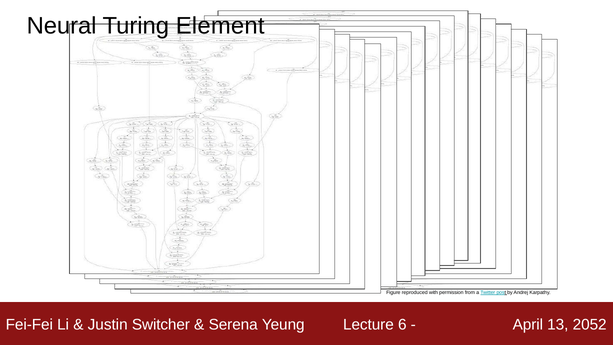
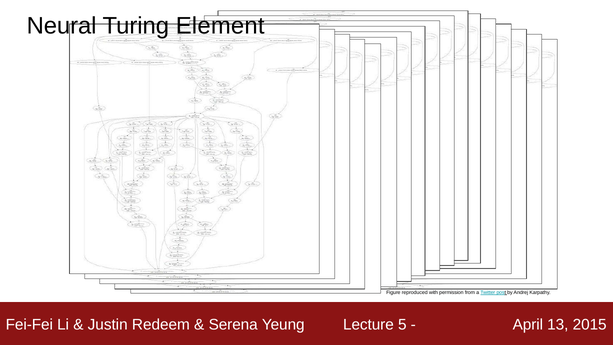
Switcher: Switcher -> Redeem (161, 324)
6: 6 -> 5 (402, 324)
2052: 2052 -> 2015 (590, 324)
